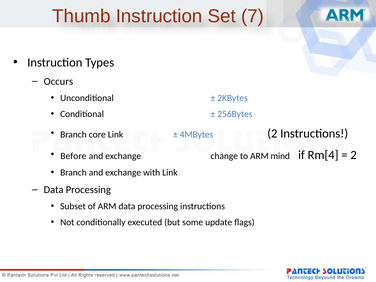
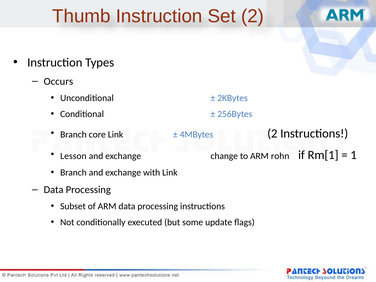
Set 7: 7 -> 2 (253, 16)
Before: Before -> Lesson (73, 156)
mind: mind -> rohn (280, 156)
Rm[4: Rm[4 -> Rm[1 (323, 155)
2: 2 -> 1 (354, 155)
